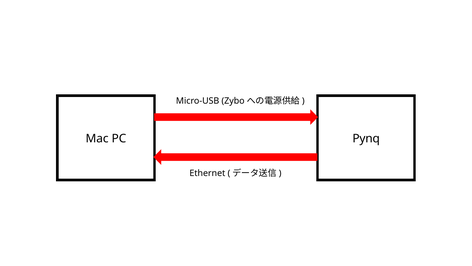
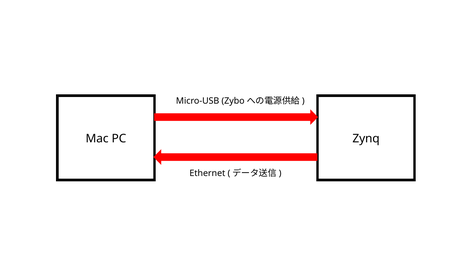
Pynq: Pynq -> Zynq (366, 138)
